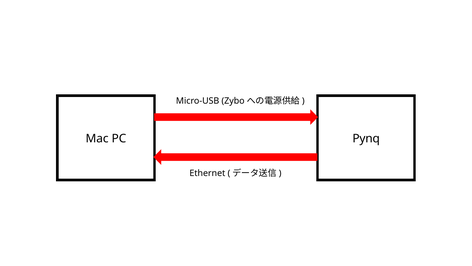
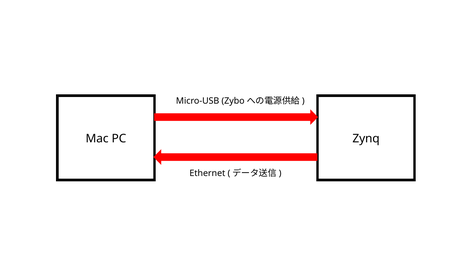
Pynq: Pynq -> Zynq (366, 138)
